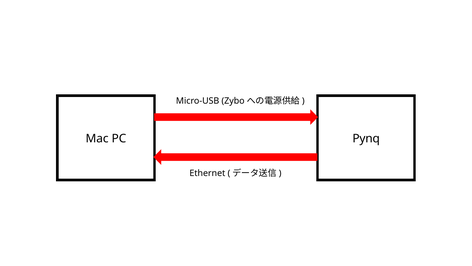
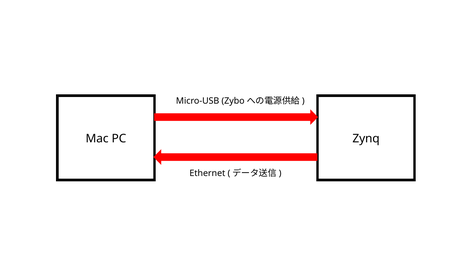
Pynq: Pynq -> Zynq (366, 138)
